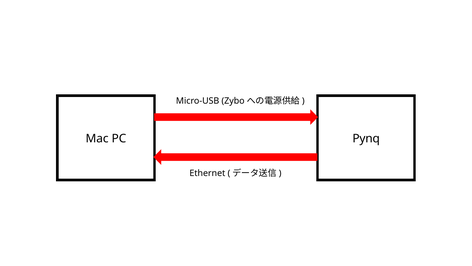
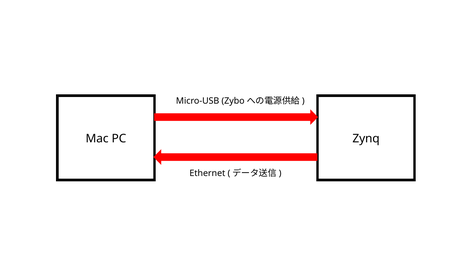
Pynq: Pynq -> Zynq (366, 138)
